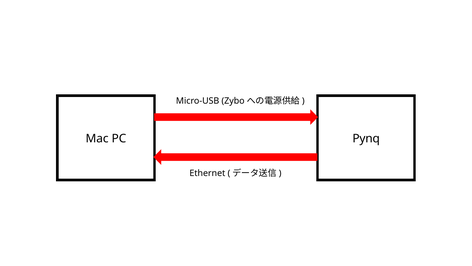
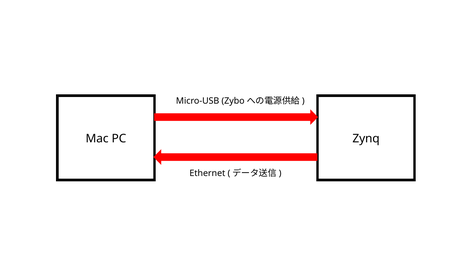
Pynq: Pynq -> Zynq (366, 138)
